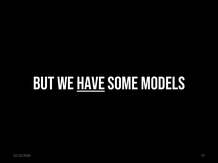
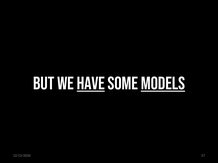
MODELS underline: none -> present (163, 84)
